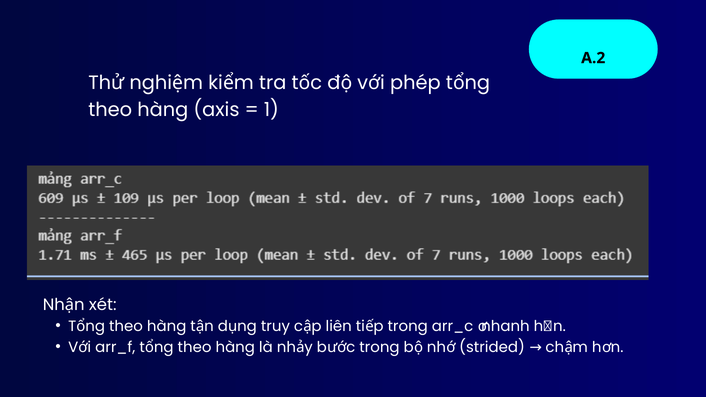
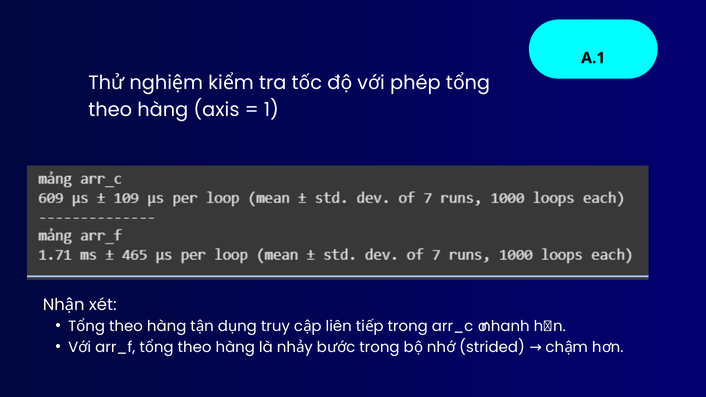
A.2: A.2 -> A.1 (593, 58)
